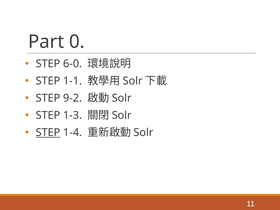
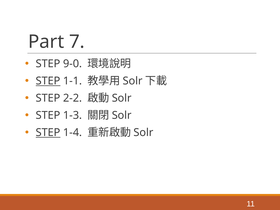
0: 0 -> 7 (77, 42)
6-0: 6-0 -> 9-0 (73, 64)
STEP underline: none -> present (48, 81)
9-2: 9-2 -> 2-2 (73, 98)
